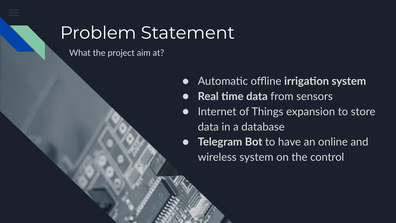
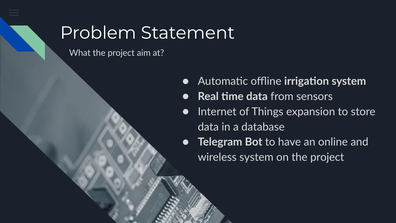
on the control: control -> project (327, 157)
